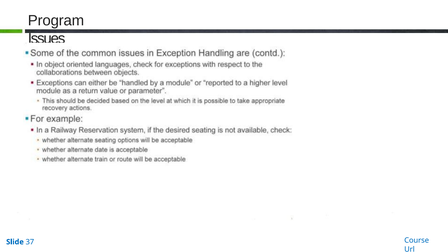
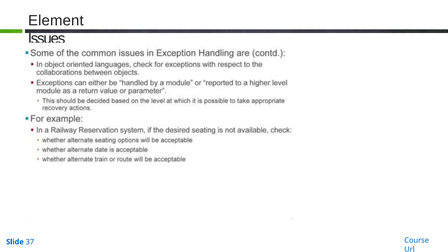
Program: Program -> Element (56, 21)
